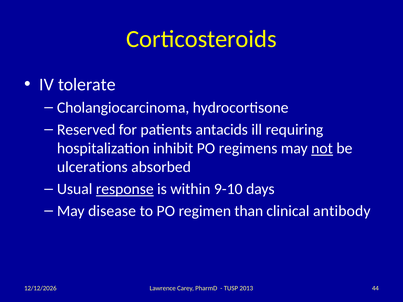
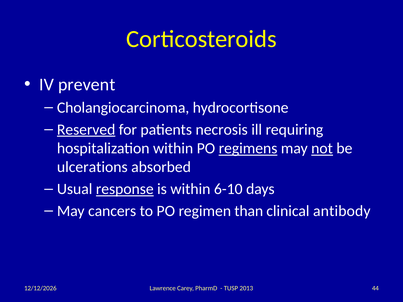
tolerate: tolerate -> prevent (87, 85)
Reserved underline: none -> present (86, 130)
antacids: antacids -> necrosis (222, 130)
hospitalization inhibit: inhibit -> within (173, 148)
regimens underline: none -> present (248, 148)
9-10: 9-10 -> 6-10 (228, 189)
disease: disease -> cancers (112, 211)
